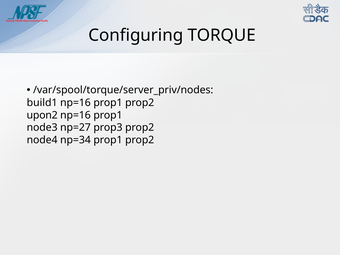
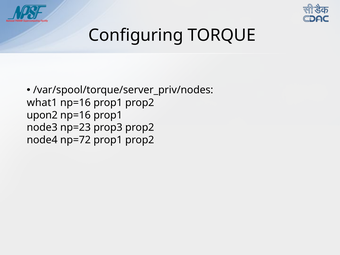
build1: build1 -> what1 (42, 103)
np=27: np=27 -> np=23 (75, 128)
np=34: np=34 -> np=72 (75, 140)
